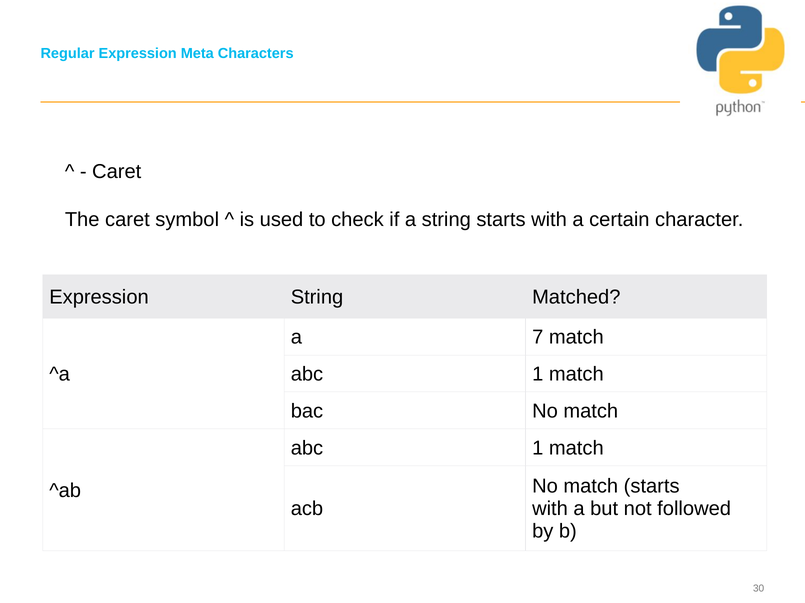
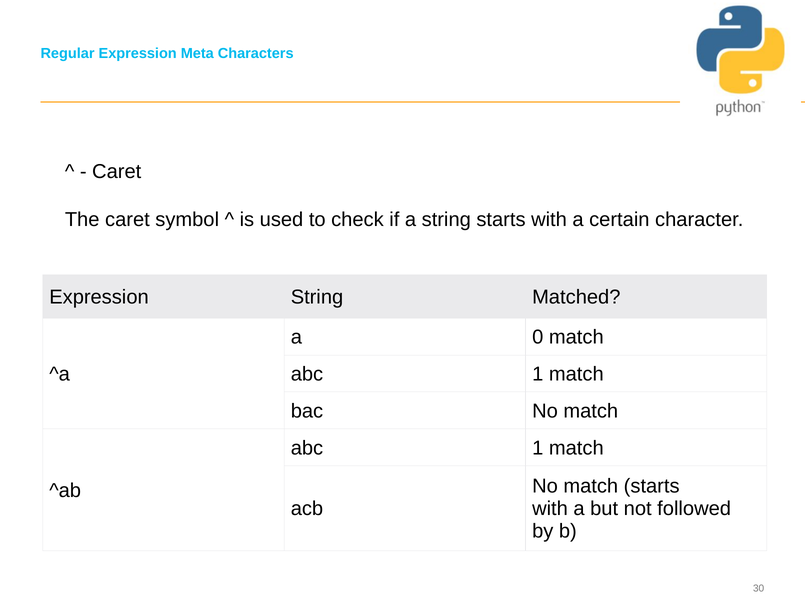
7: 7 -> 0 (538, 338)
